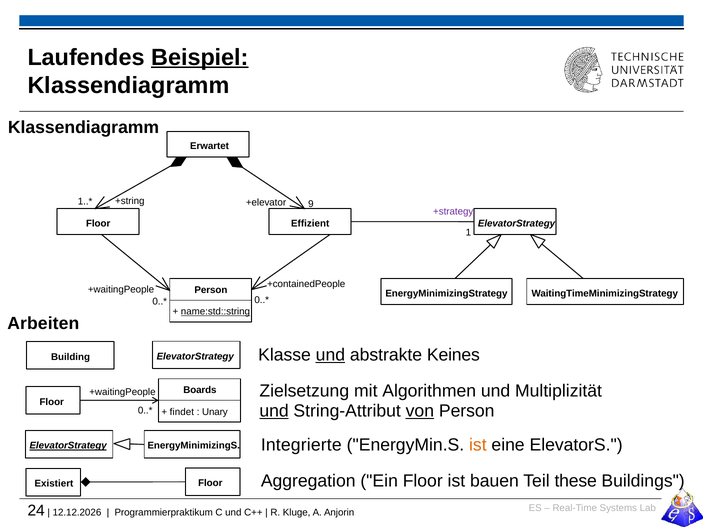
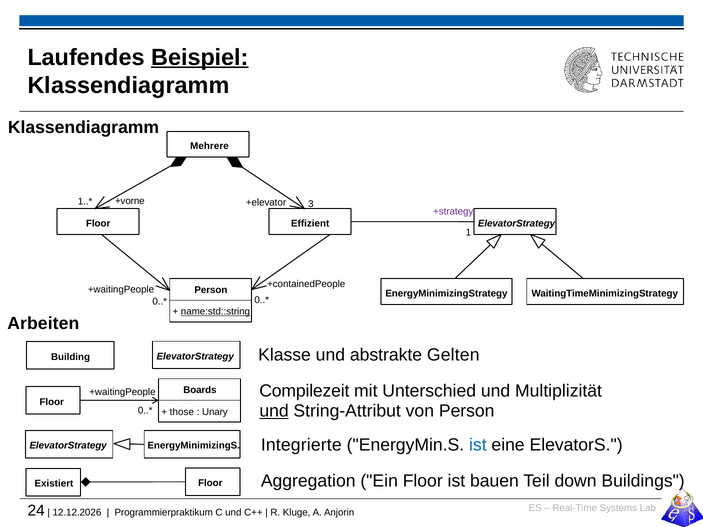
Erwartet: Erwartet -> Mehrere (209, 146)
+string: +string -> +vorne (130, 201)
9: 9 -> 3 (311, 204)
und underline: present -> none (330, 355)
Keines: Keines -> Gelten (453, 355)
Zielsetzung: Zielsetzung -> Compilezeit (304, 391)
Algorithmen: Algorithmen -> Unterschied (429, 391)
von underline: present -> none (420, 411)
findet: findet -> those (182, 412)
ElevatorStrategy underline: present -> none (68, 446)
ist colour: orange -> blue (478, 445)
these: these -> down (576, 481)
